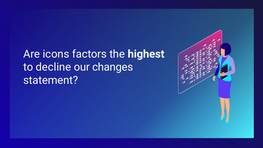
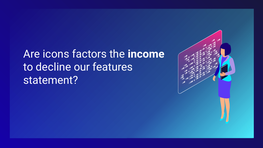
highest: highest -> income (146, 54)
changes: changes -> features (113, 67)
